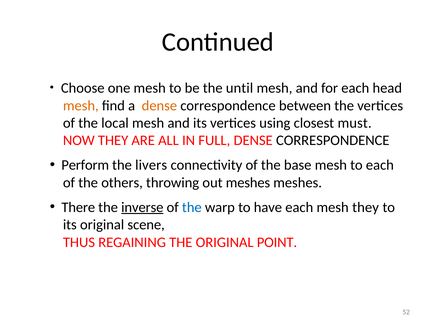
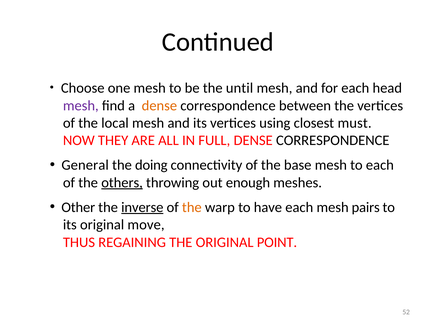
mesh colour: orange -> purple (81, 106)
Perform: Perform -> General (85, 165)
livers: livers -> doing (151, 165)
others underline: none -> present (122, 183)
out meshes: meshes -> enough (248, 183)
There: There -> Other (78, 207)
the colour: blue -> orange (192, 207)
mesh they: they -> pairs (366, 207)
scene: scene -> move (146, 225)
